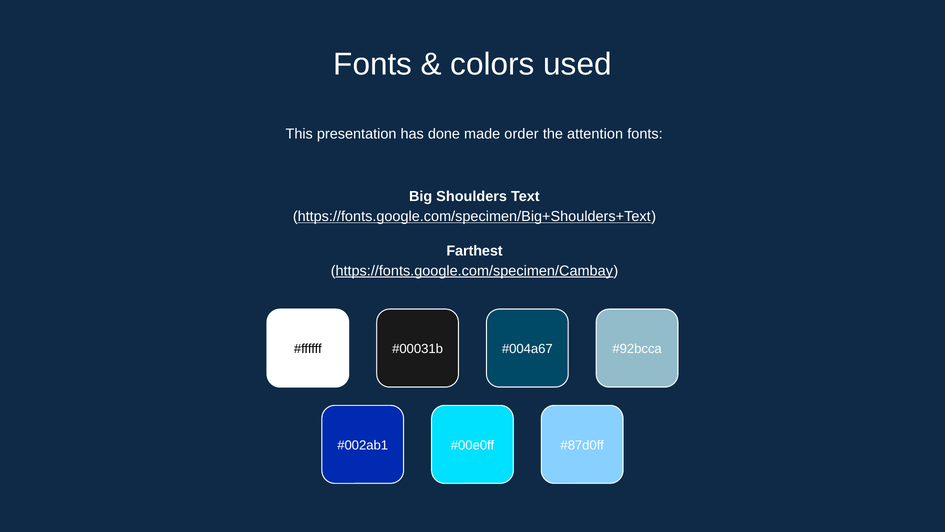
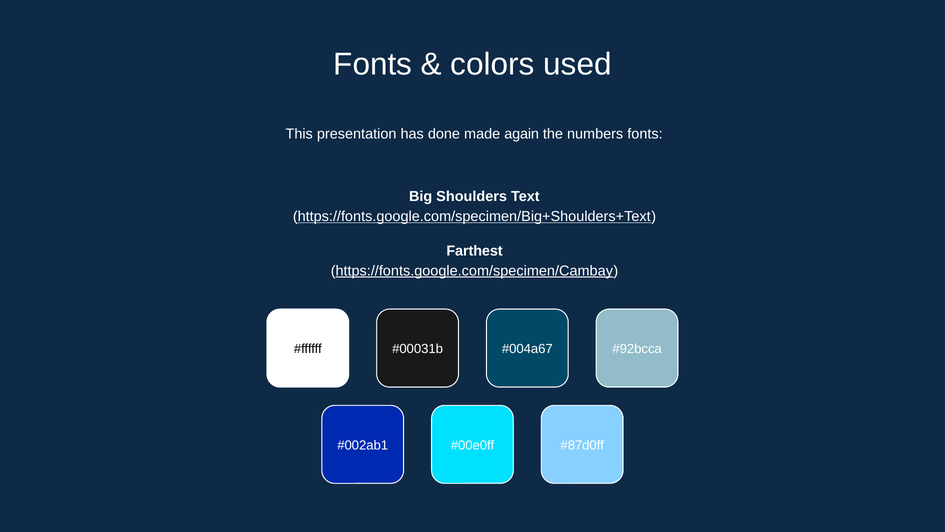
order: order -> again (522, 134)
attention: attention -> numbers (595, 134)
